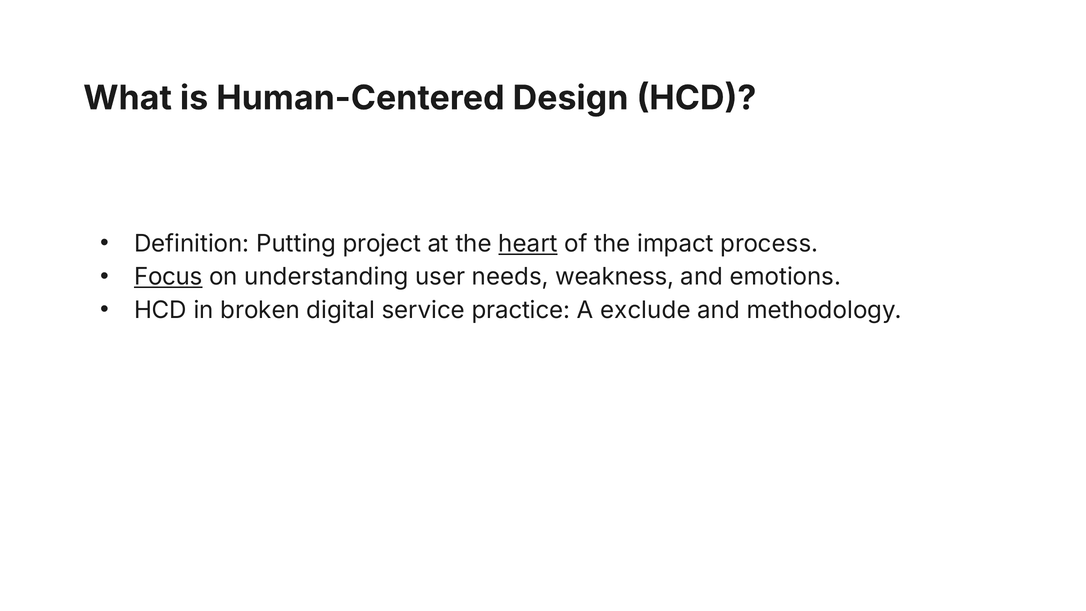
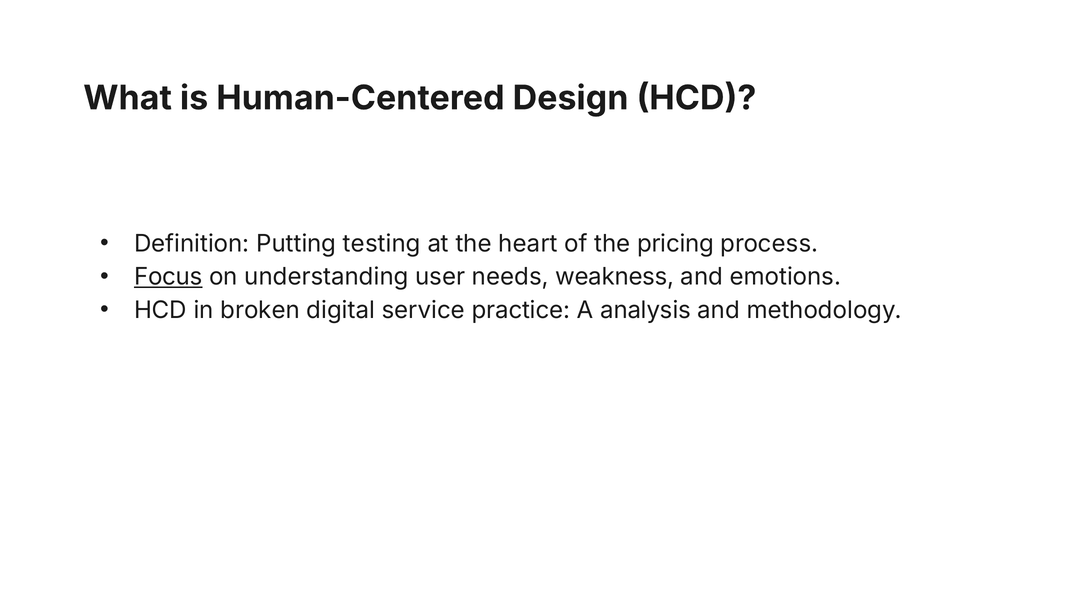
project: project -> testing (382, 244)
heart underline: present -> none (528, 244)
impact: impact -> pricing (676, 244)
exclude: exclude -> analysis (646, 310)
